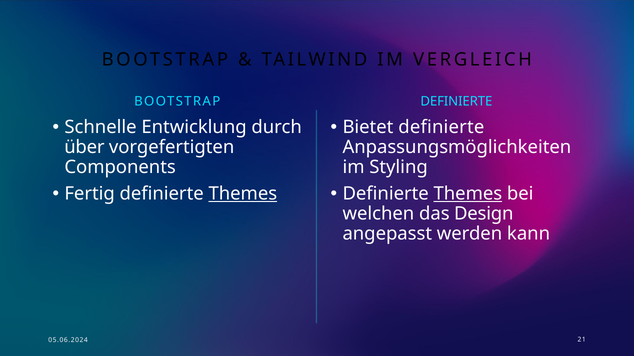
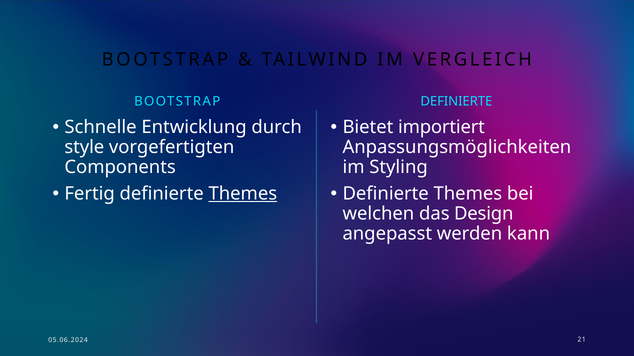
Bietet definierte: definierte -> importiert (442, 128)
über: über -> style (84, 148)
Themes underline: present -> none (468, 194)
